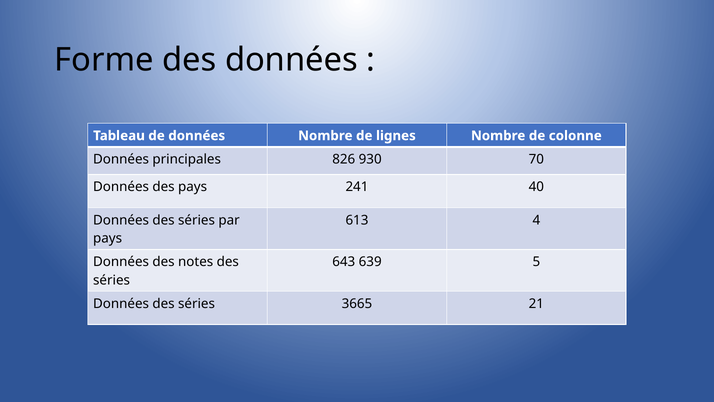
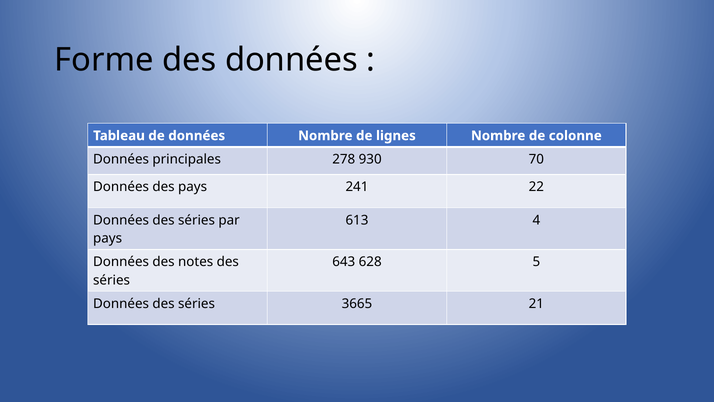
826: 826 -> 278 (344, 159)
40: 40 -> 22 (536, 187)
639: 639 -> 628 (370, 262)
